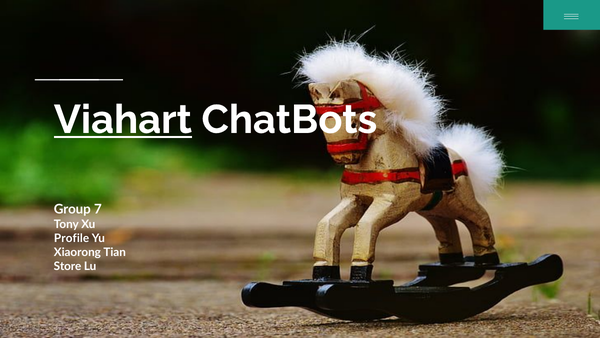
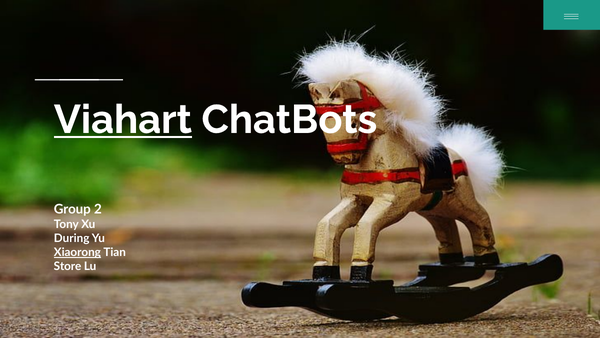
7: 7 -> 2 (98, 209)
Profile: Profile -> During (72, 238)
Xiaorong underline: none -> present (77, 252)
